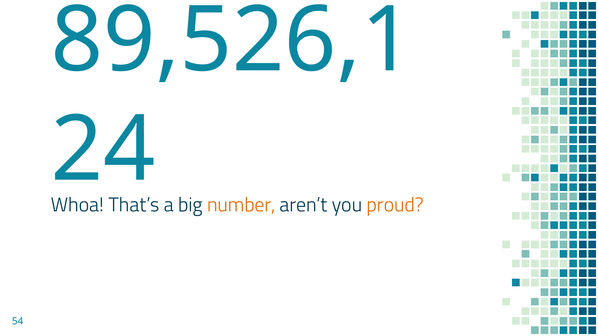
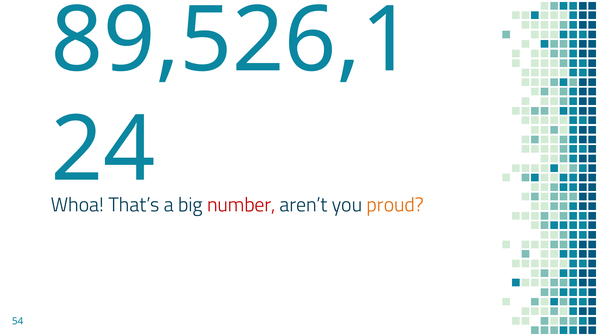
number colour: orange -> red (241, 205)
